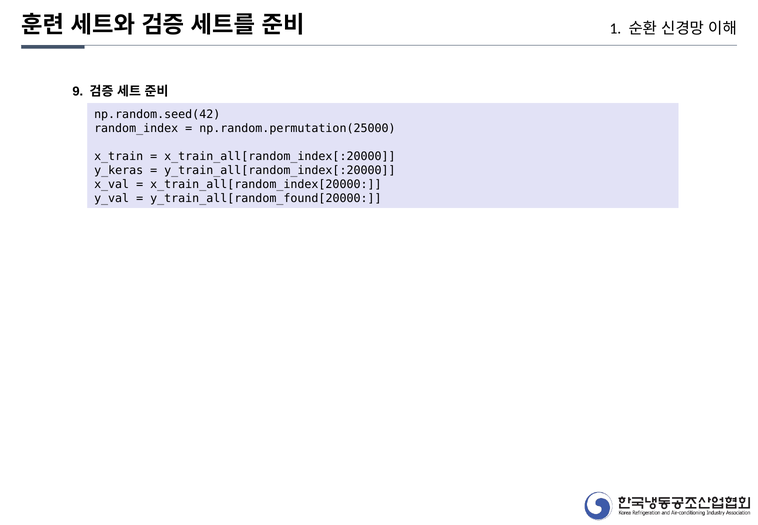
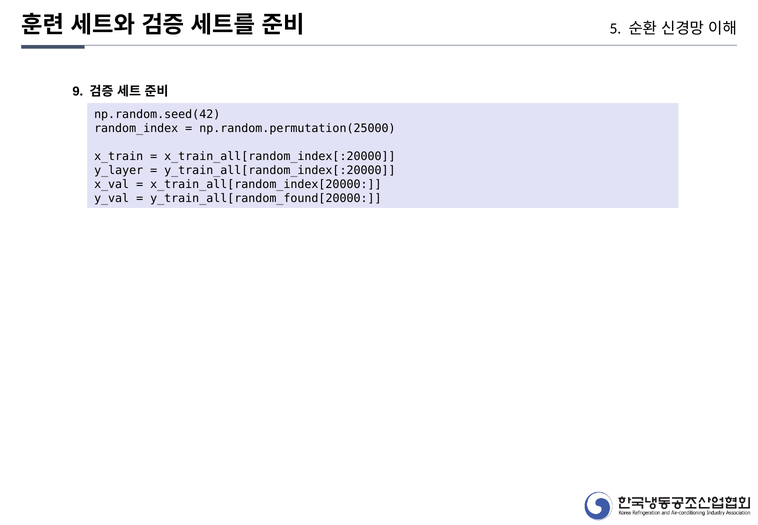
1: 1 -> 5 (615, 29)
y_keras: y_keras -> y_layer (119, 170)
